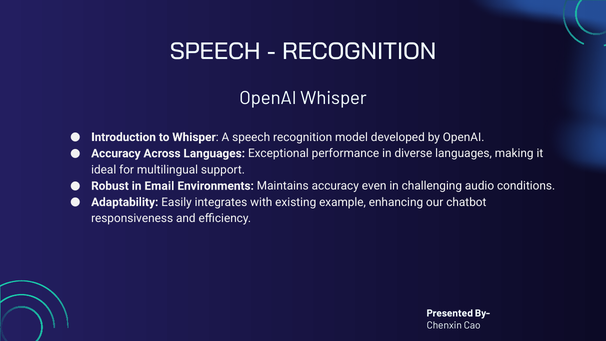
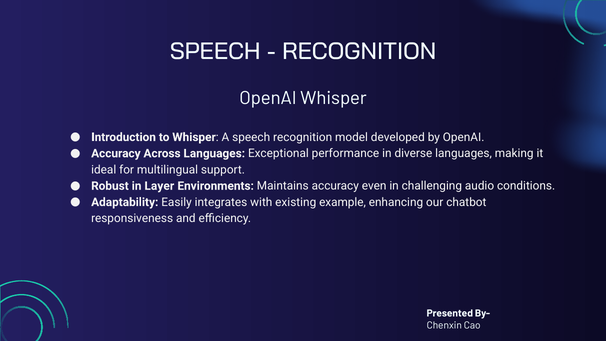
Email: Email -> Layer (159, 186)
